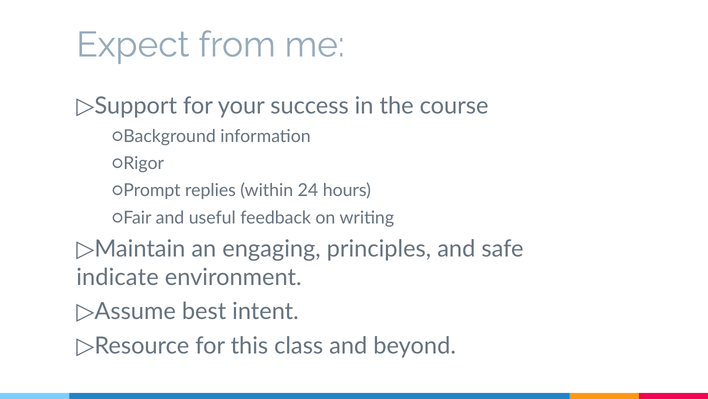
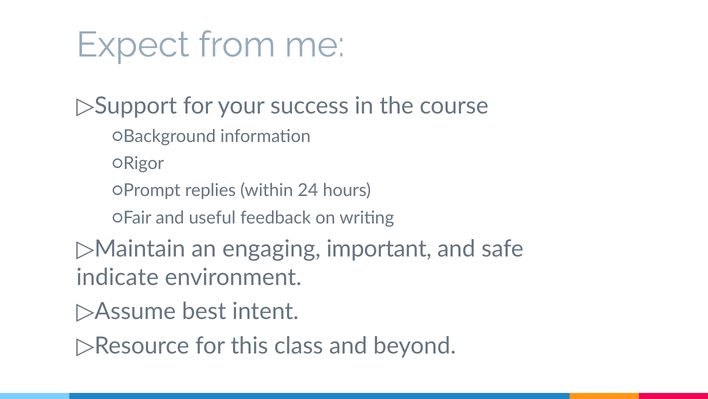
principles: principles -> important (379, 248)
